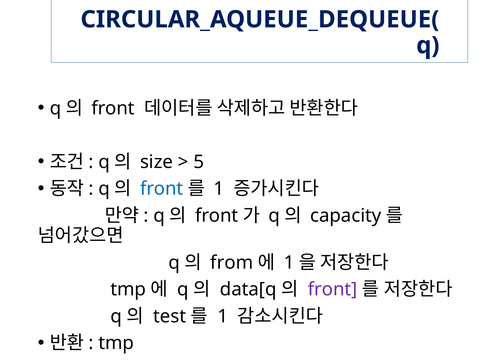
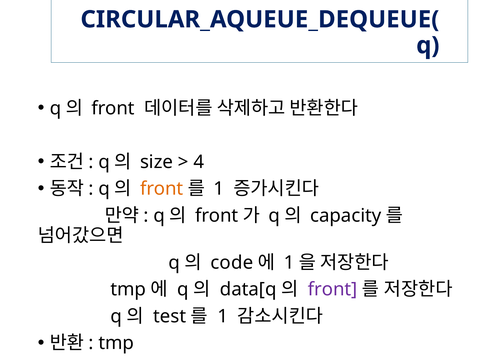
5: 5 -> 4 (199, 162)
front colour: blue -> orange (162, 189)
from: from -> code (232, 263)
